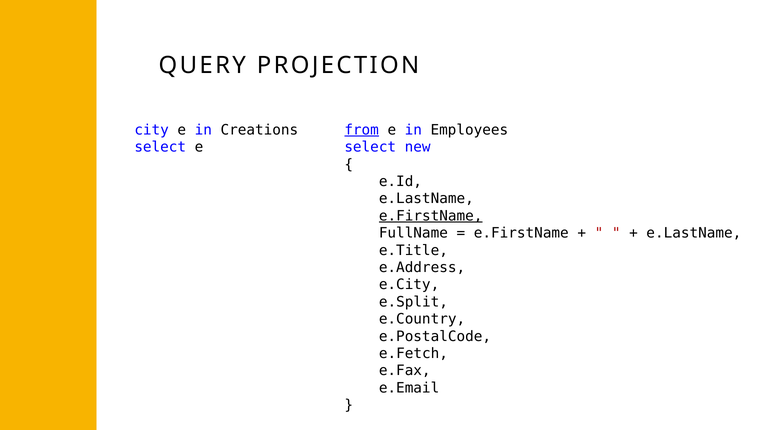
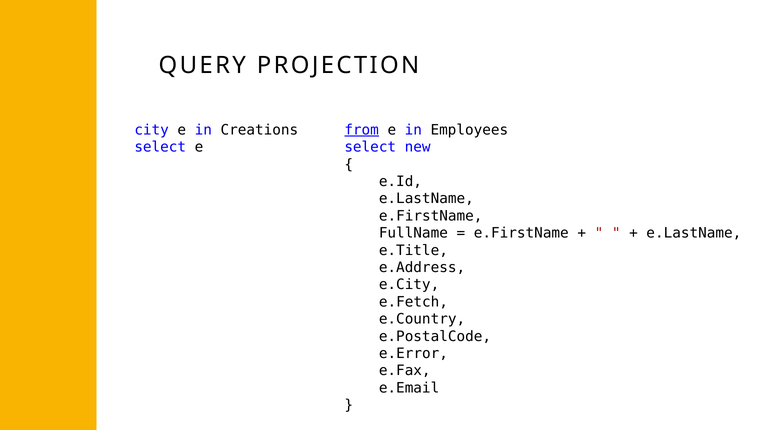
e.FirstName underline: present -> none (431, 216)
e.Split: e.Split -> e.Fetch (413, 302)
e.Fetch: e.Fetch -> e.Error (413, 354)
